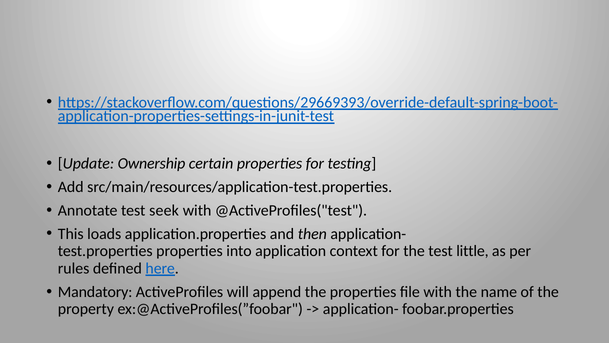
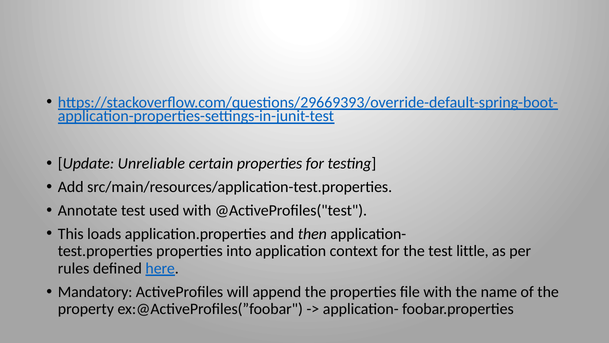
Ownership: Ownership -> Unreliable (151, 163)
seek: seek -> used (164, 210)
